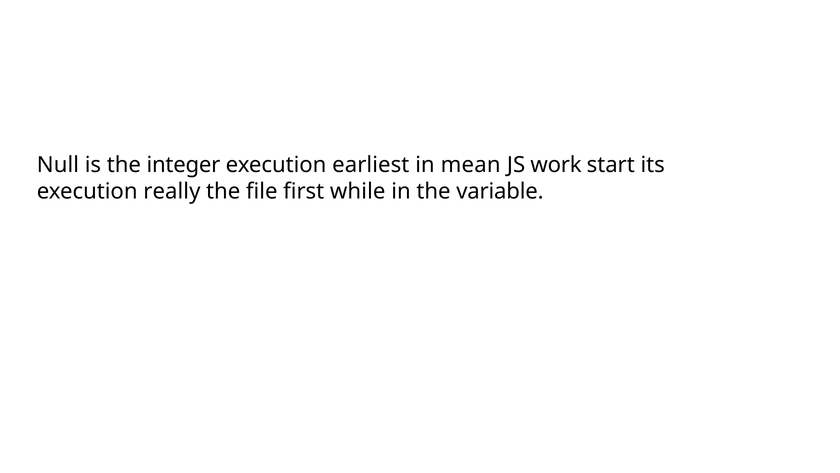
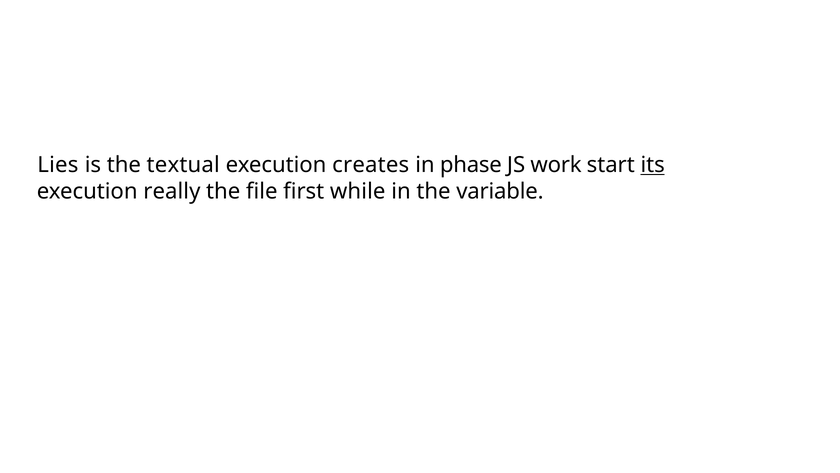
Null: Null -> Lies (58, 165)
integer: integer -> textual (183, 165)
earliest: earliest -> creates (371, 165)
mean: mean -> phase (471, 165)
its underline: none -> present (653, 165)
